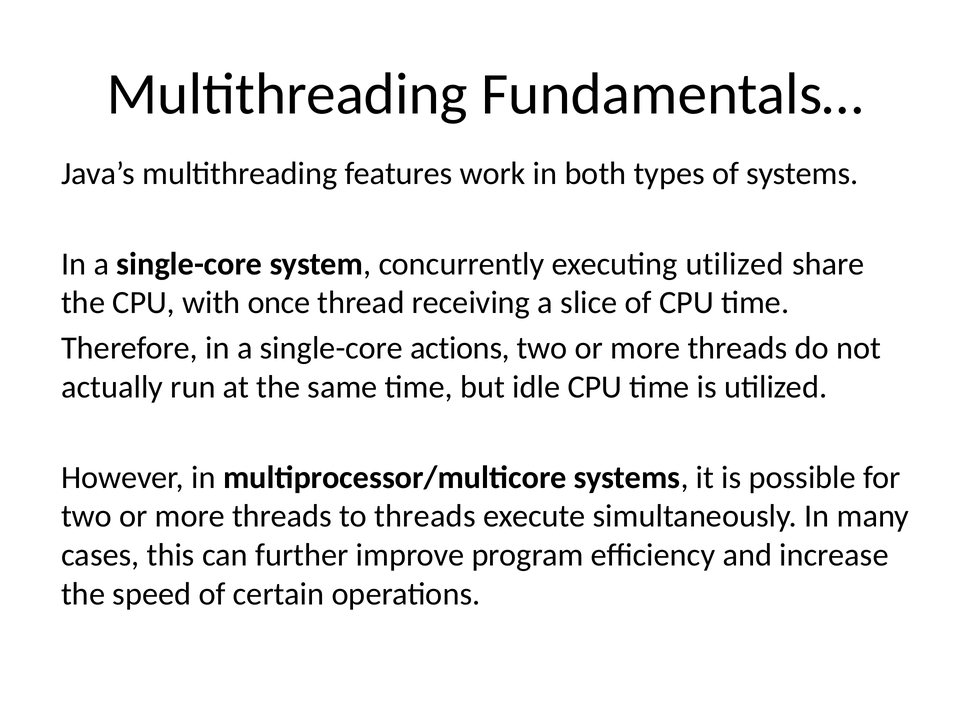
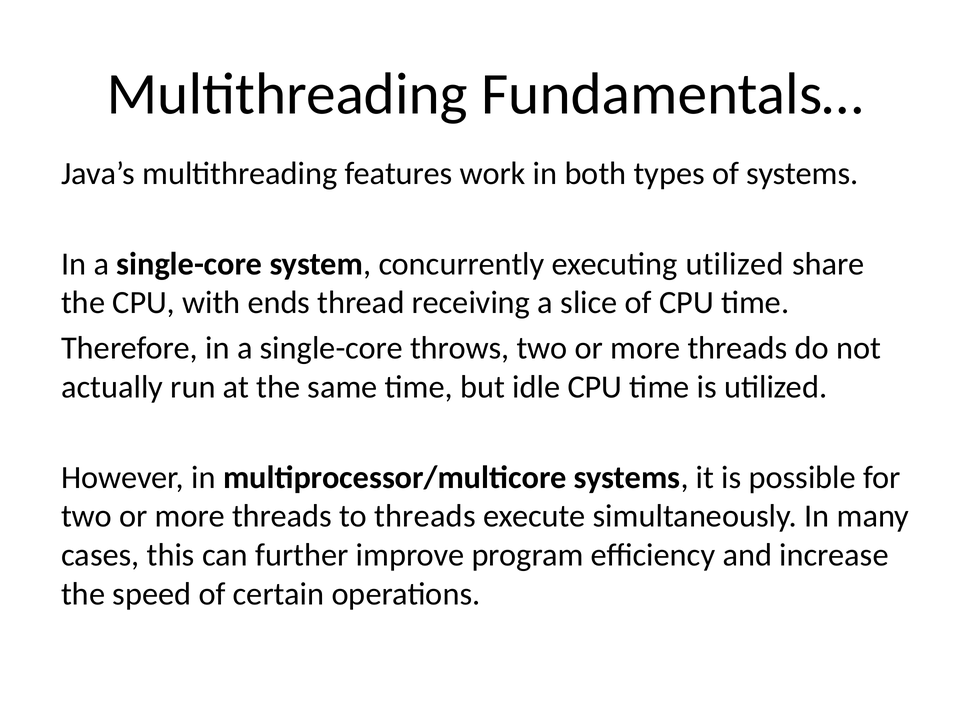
once: once -> ends (279, 303)
actions: actions -> throws (460, 348)
